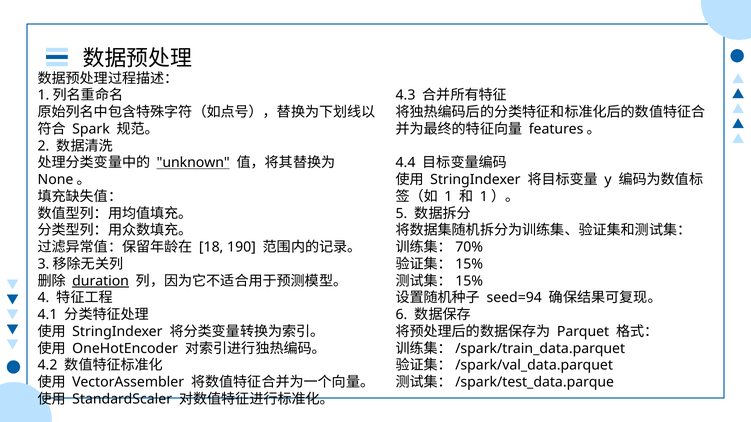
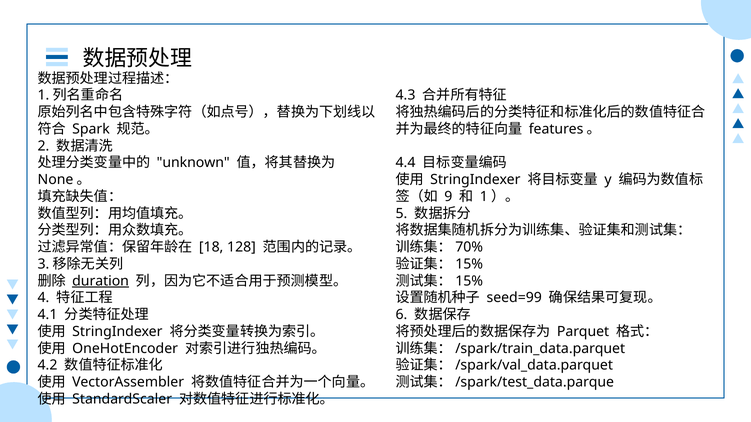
unknown underline: present -> none (193, 163)
1: 1 -> 9 (448, 197)
190: 190 -> 128 (241, 247)
seed=94: seed=94 -> seed=99 (514, 298)
